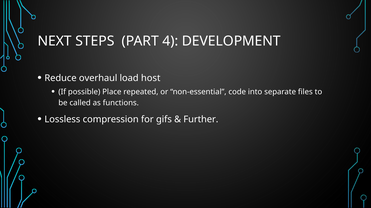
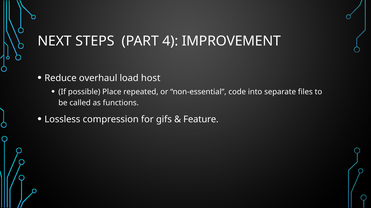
DEVELOPMENT: DEVELOPMENT -> IMPROVEMENT (231, 41)
Further: Further -> Feature (201, 120)
